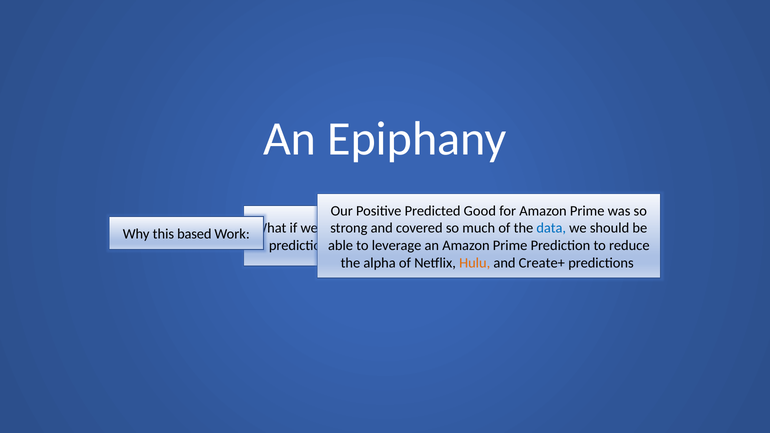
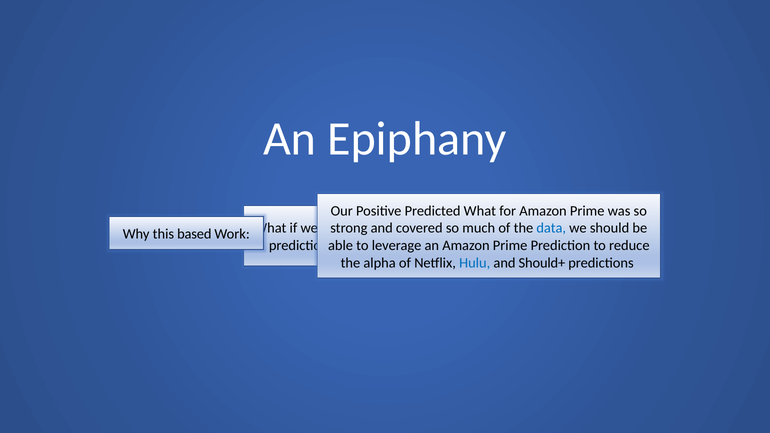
Predicted Good: Good -> What (480, 211)
Hulu colour: orange -> blue (475, 263)
Create+: Create+ -> Should+ (542, 263)
